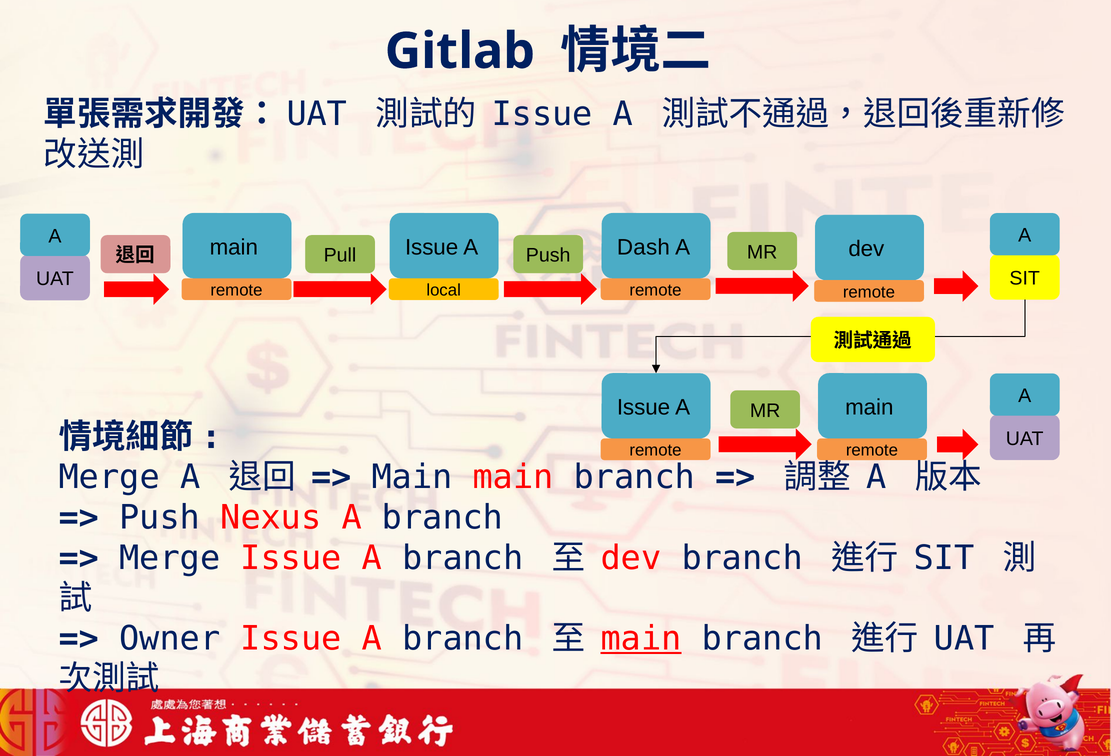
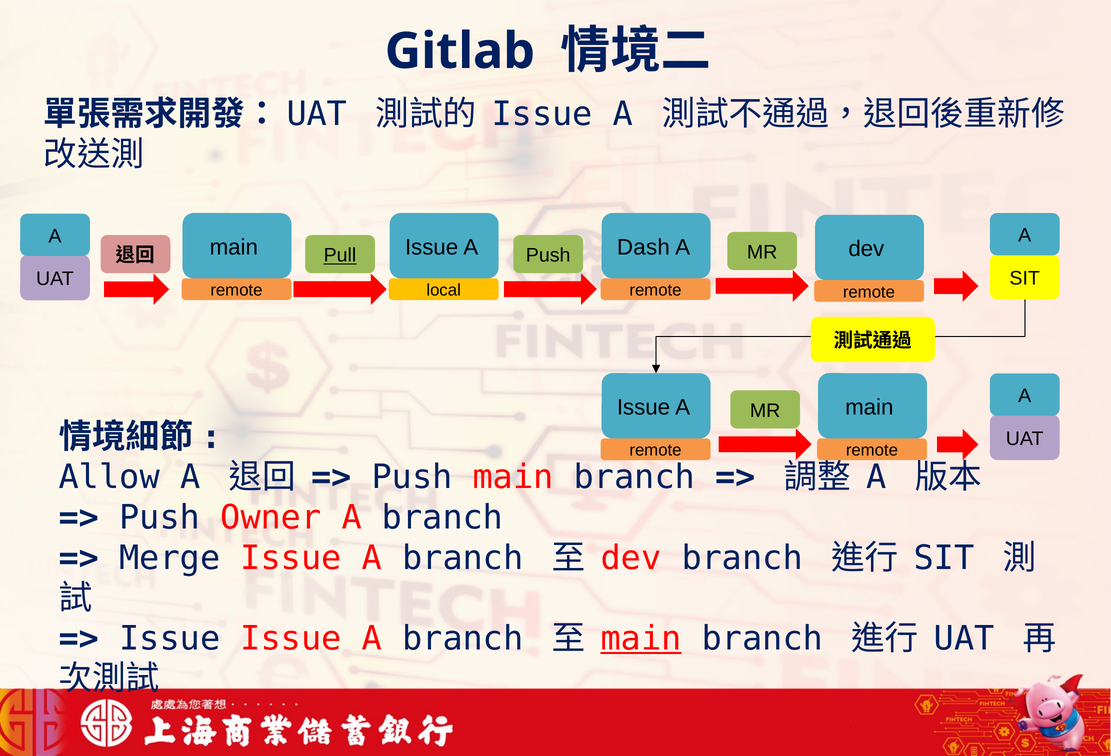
Pull underline: none -> present (340, 255)
Merge: Merge -> Allow (109, 477)
Main: Main -> Push (412, 477)
Nexus: Nexus -> Owner (271, 517)
Owner: Owner -> Issue (170, 638)
